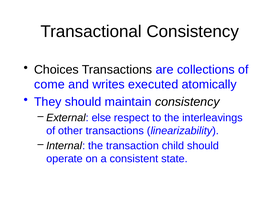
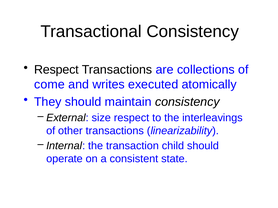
Choices: Choices -> Respect (56, 70)
else: else -> size (101, 118)
